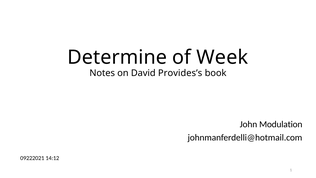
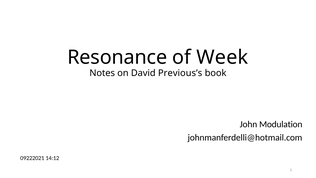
Determine: Determine -> Resonance (117, 57)
Provides’s: Provides’s -> Previous’s (180, 73)
